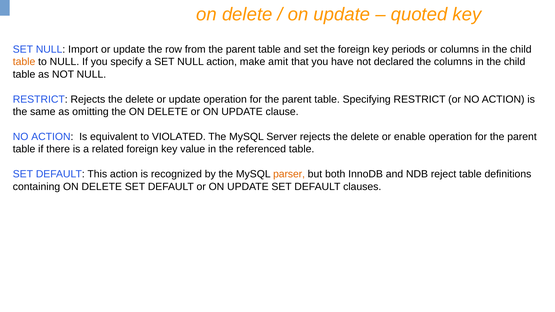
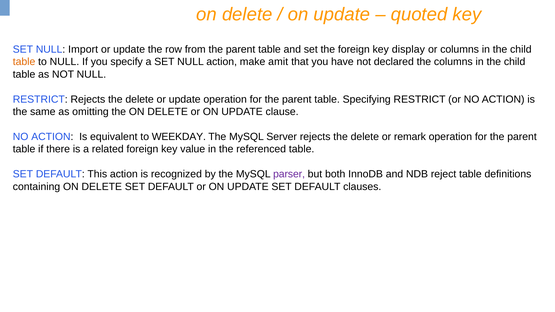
periods: periods -> display (408, 49)
VIOLATED: VIOLATED -> WEEKDAY (179, 137)
enable: enable -> remark (410, 137)
parser colour: orange -> purple (289, 174)
